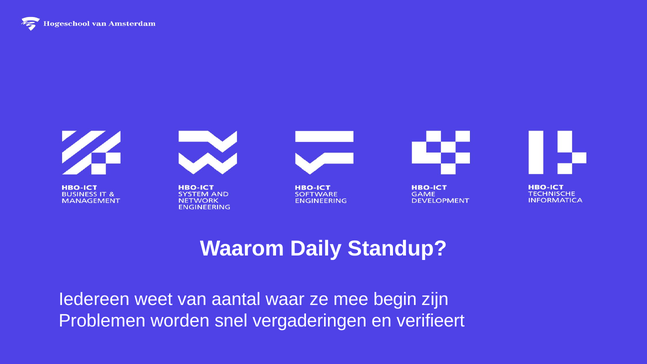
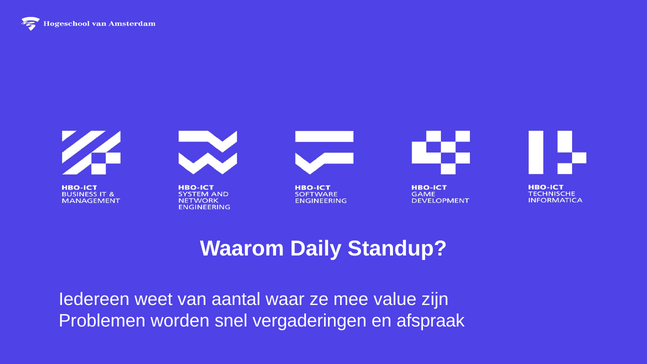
begin: begin -> value (395, 299)
verifieert: verifieert -> afspraak (431, 321)
